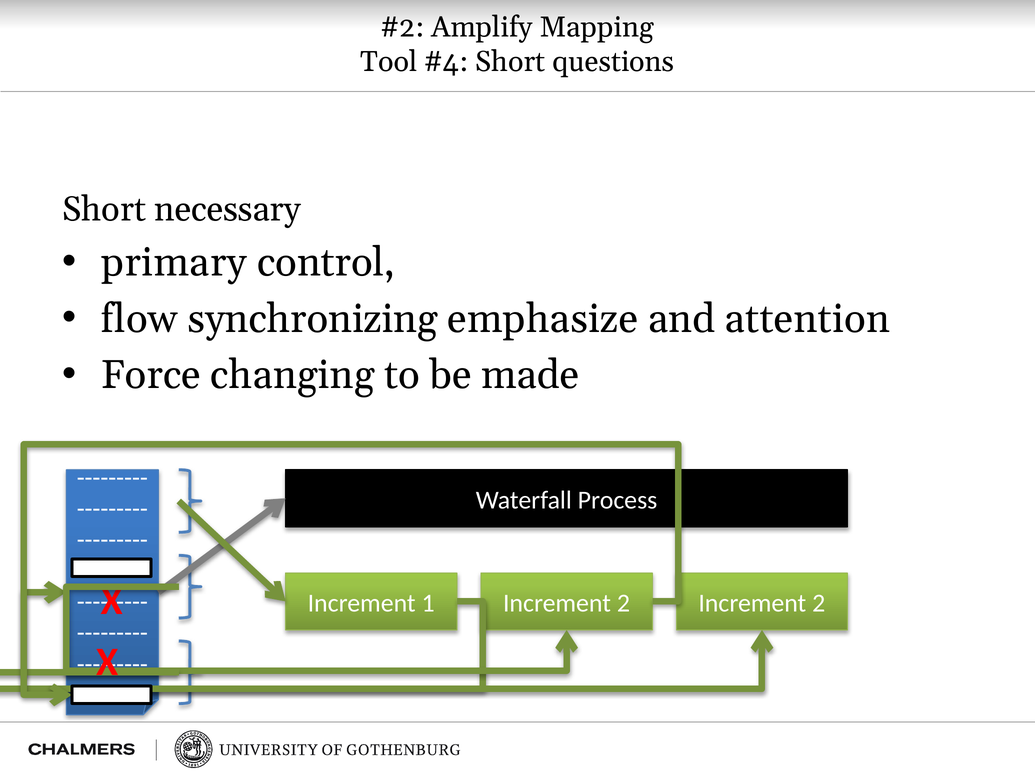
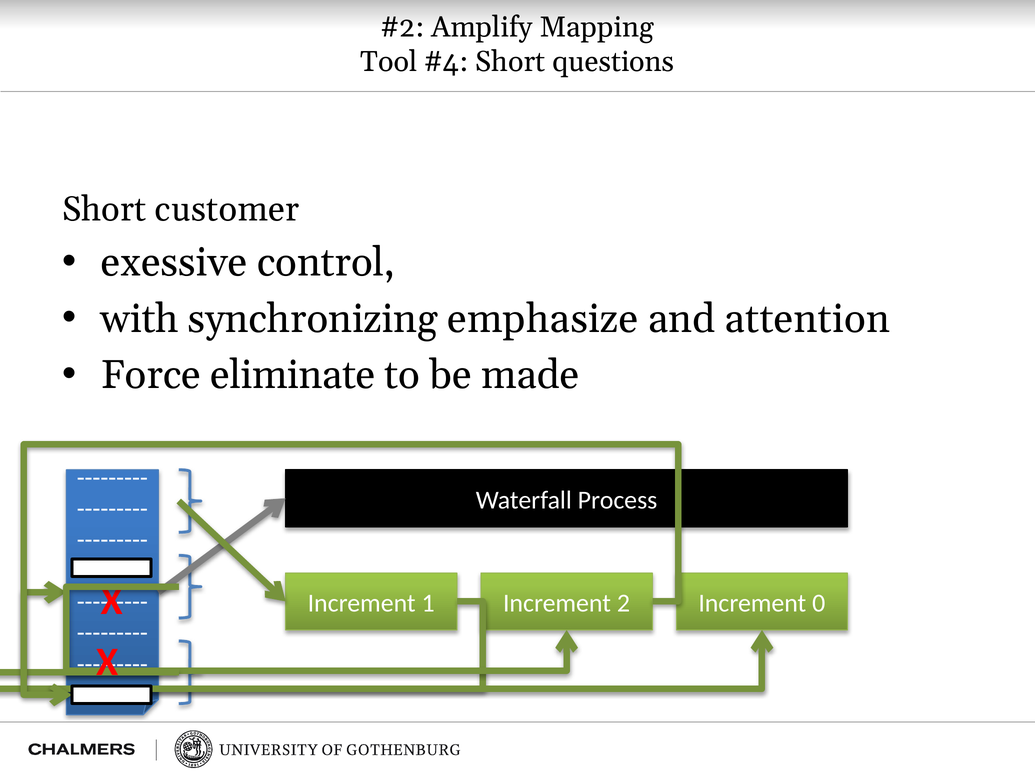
necessary: necessary -> customer (227, 209)
primary: primary -> exessive (174, 263)
flow: flow -> with (140, 319)
changing: changing -> eliminate (293, 375)
2: 2 -> 0 (819, 603)
